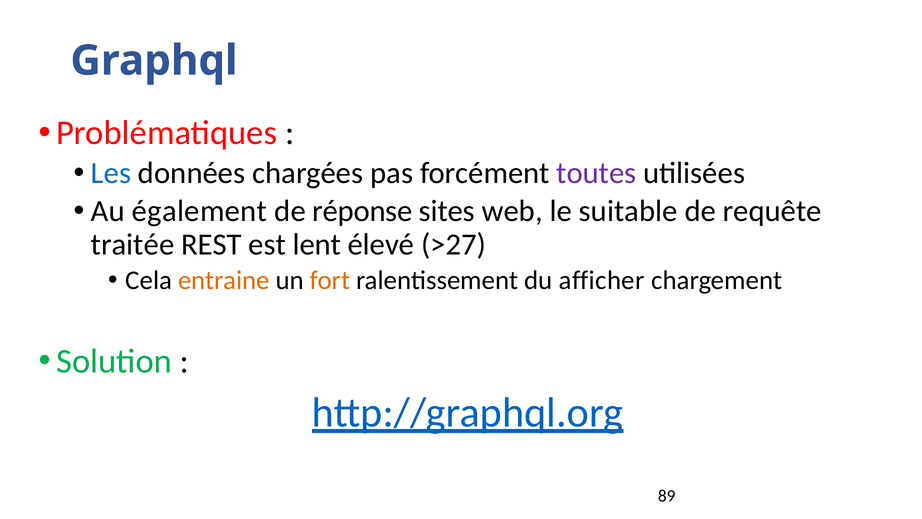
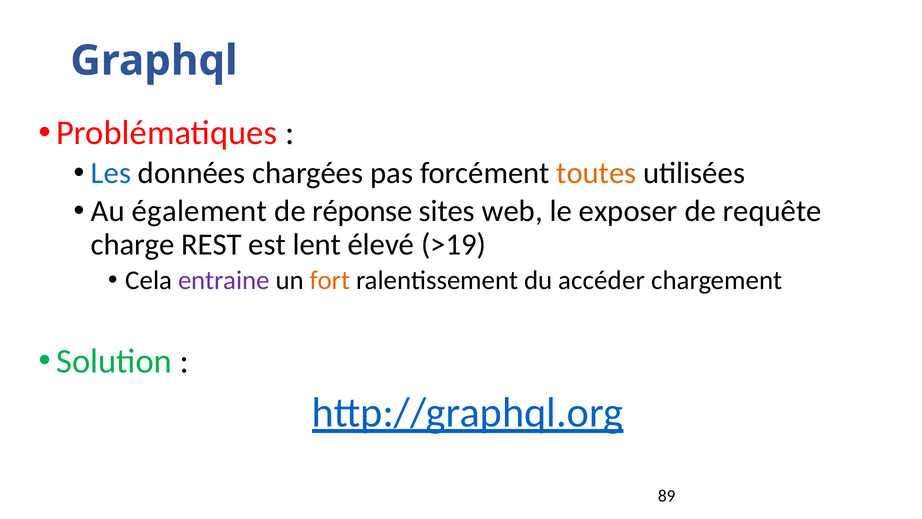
toutes colour: purple -> orange (596, 173)
suitable: suitable -> exposer (628, 211)
traitée: traitée -> charge (133, 244)
>27: >27 -> >19 (454, 244)
entraine colour: orange -> purple (224, 280)
afficher: afficher -> accéder (602, 280)
